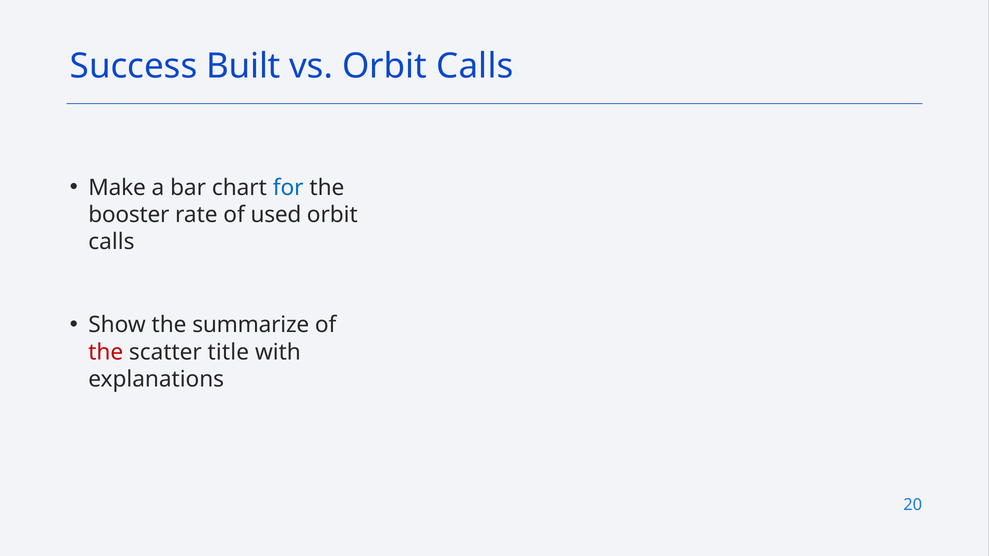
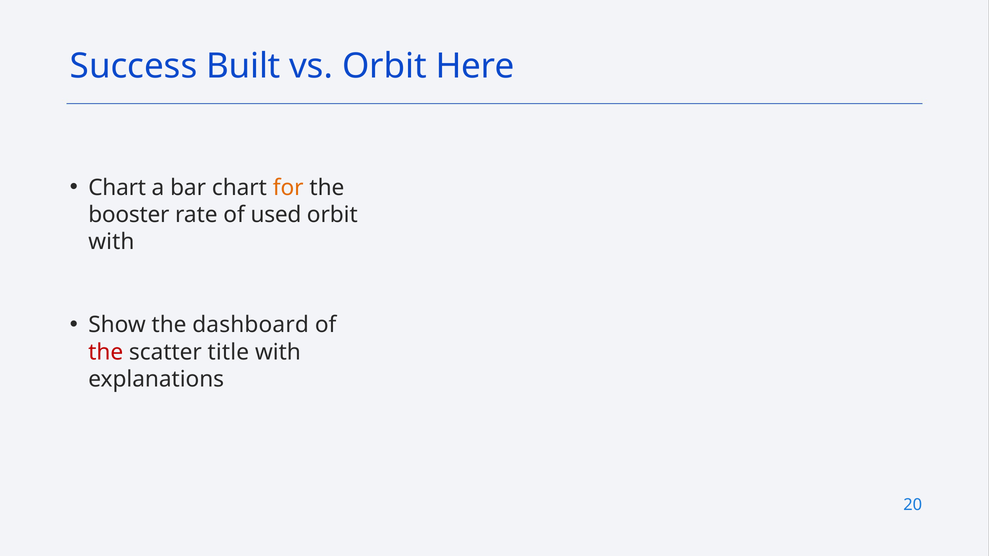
vs Orbit Calls: Calls -> Here (475, 66)
Make: Make -> Chart (117, 188)
for colour: blue -> orange (288, 188)
calls: calls -> with (111, 242)
summarize: summarize -> dashboard (251, 325)
